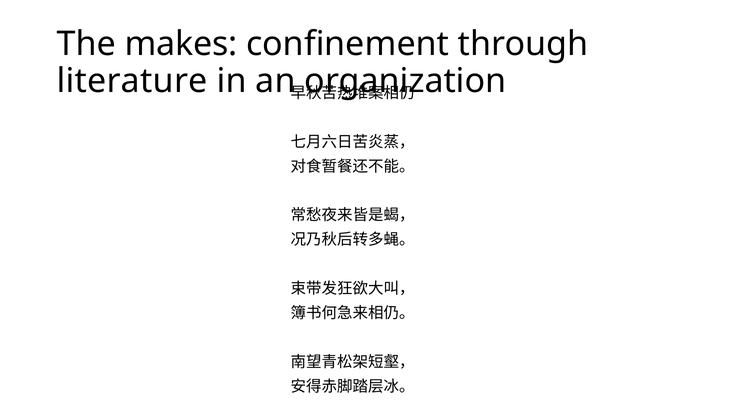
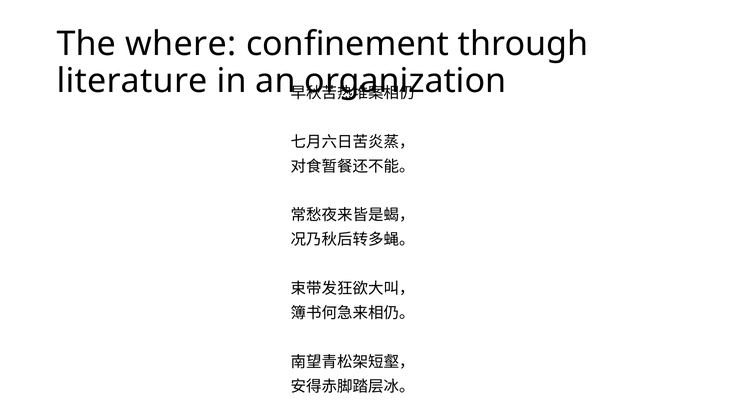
makes: makes -> where (181, 44)
